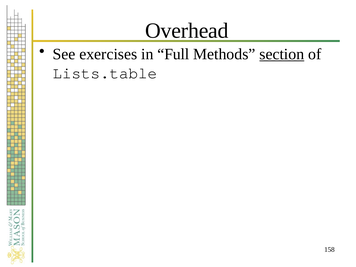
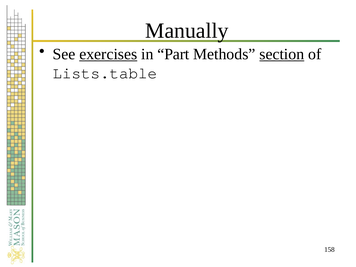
Overhead: Overhead -> Manually (187, 31)
exercises underline: none -> present (108, 54)
Full: Full -> Part (173, 54)
